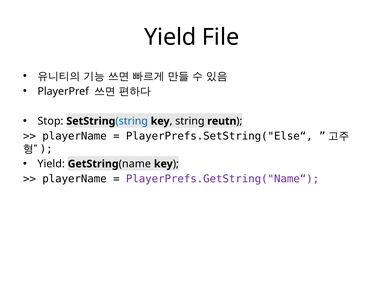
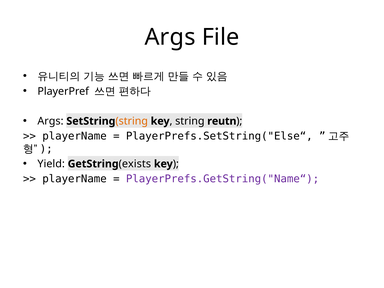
Yield: Yield -> Args (170, 37)
Stop: Stop -> Args (50, 121)
string colour: blue -> orange (132, 121)
name: name -> exists (135, 164)
